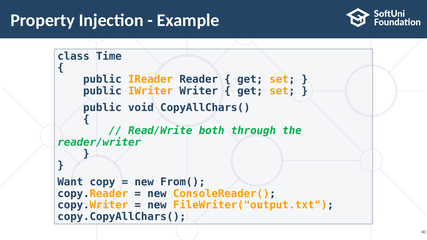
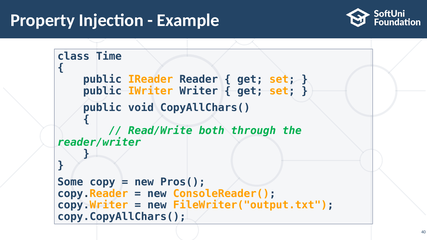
Want: Want -> Some (70, 182)
From(: From( -> Pros( (183, 182)
